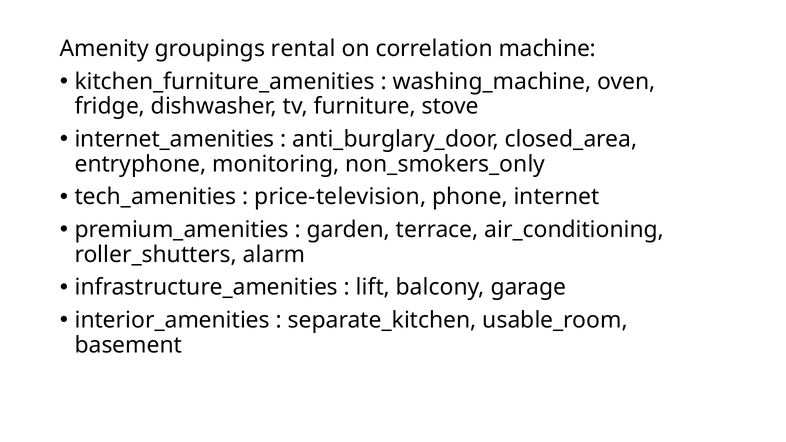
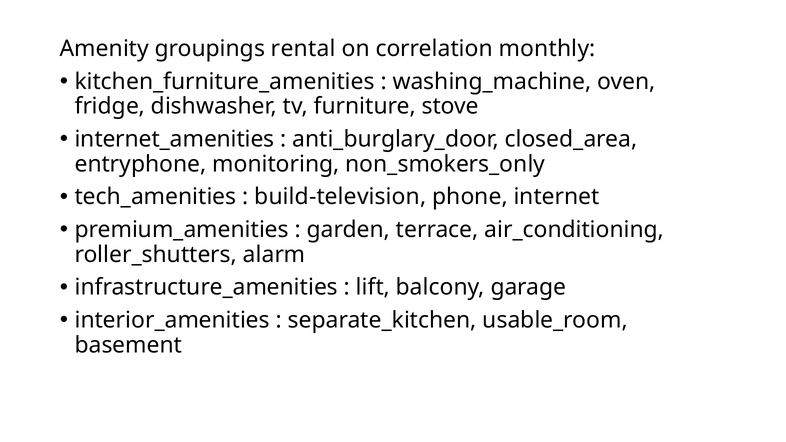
machine: machine -> monthly (547, 49)
price-television: price-television -> build-television (340, 197)
